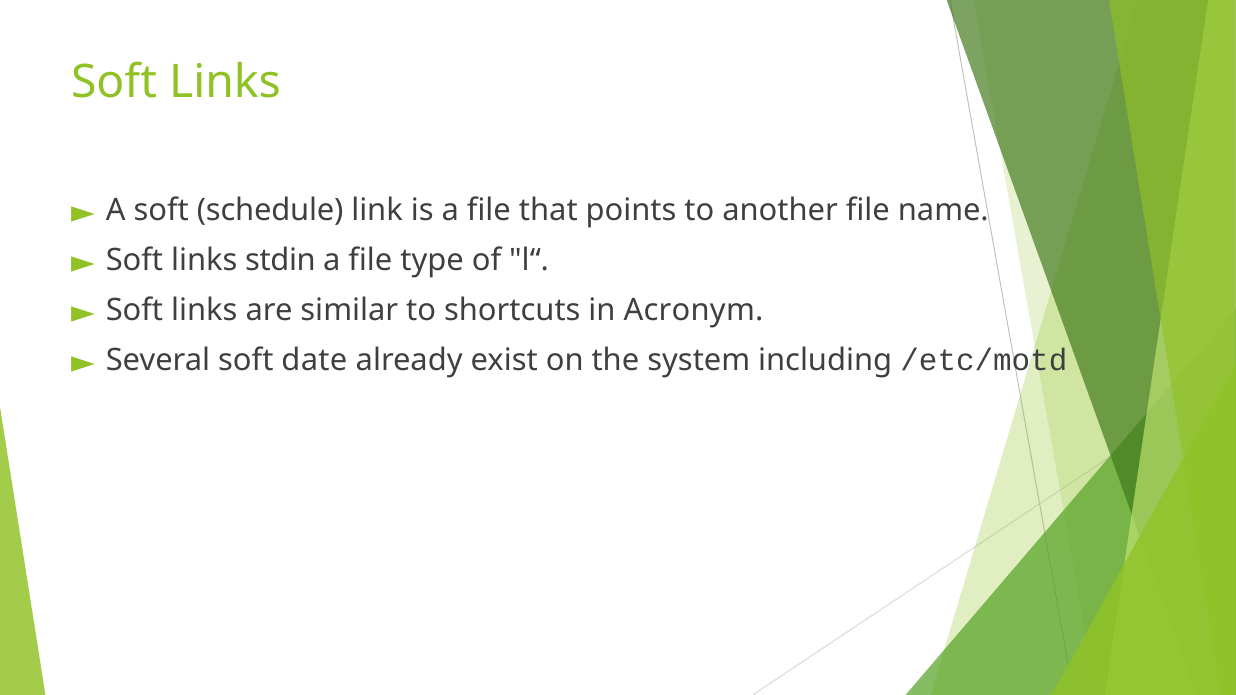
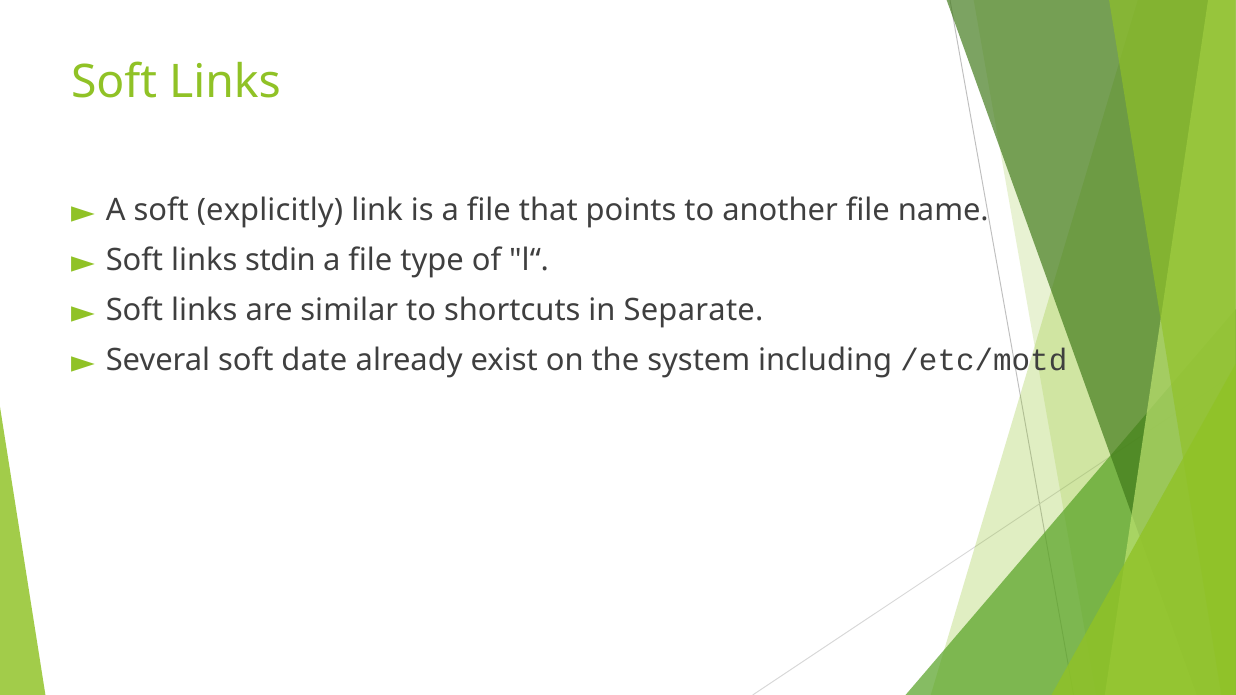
schedule: schedule -> explicitly (270, 211)
Acronym: Acronym -> Separate (693, 311)
